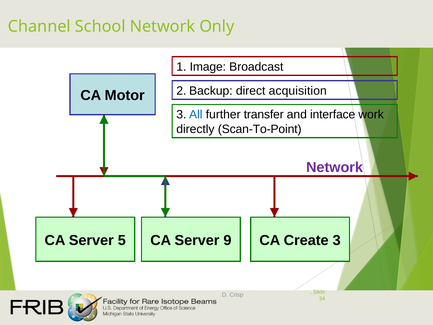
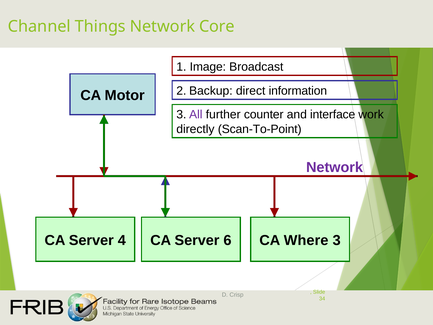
School: School -> Things (100, 27)
Only: Only -> Core (217, 27)
acquisition: acquisition -> information (298, 91)
All colour: blue -> purple (196, 115)
transfer: transfer -> counter (264, 115)
5: 5 -> 4 (122, 240)
9: 9 -> 6 (227, 240)
Create: Create -> Where (306, 240)
